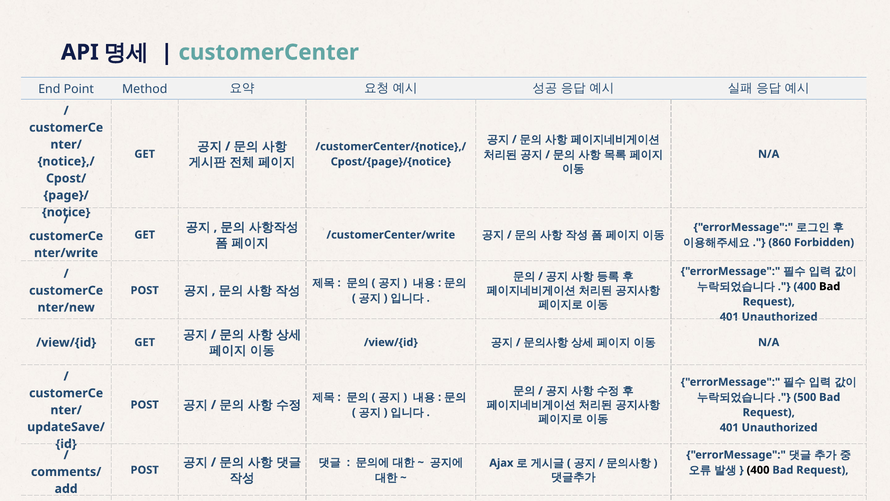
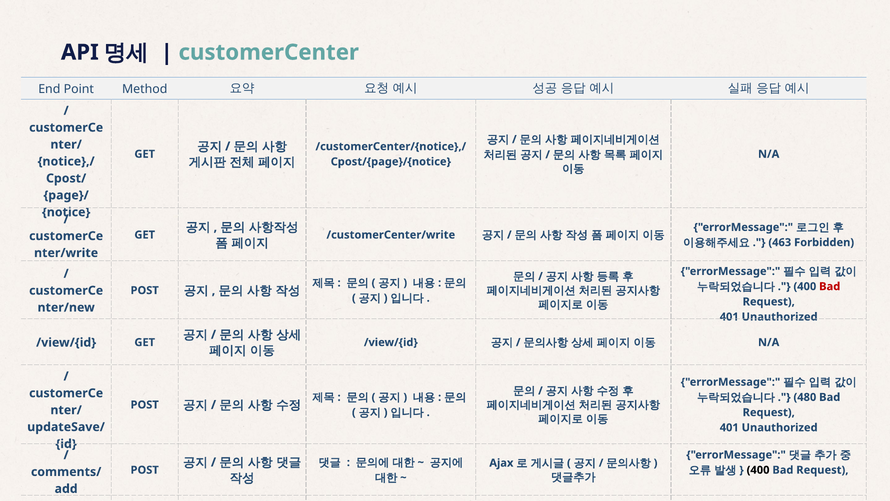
860: 860 -> 463 (780, 242)
Bad colour: black -> red (830, 286)
500: 500 -> 480 (805, 397)
